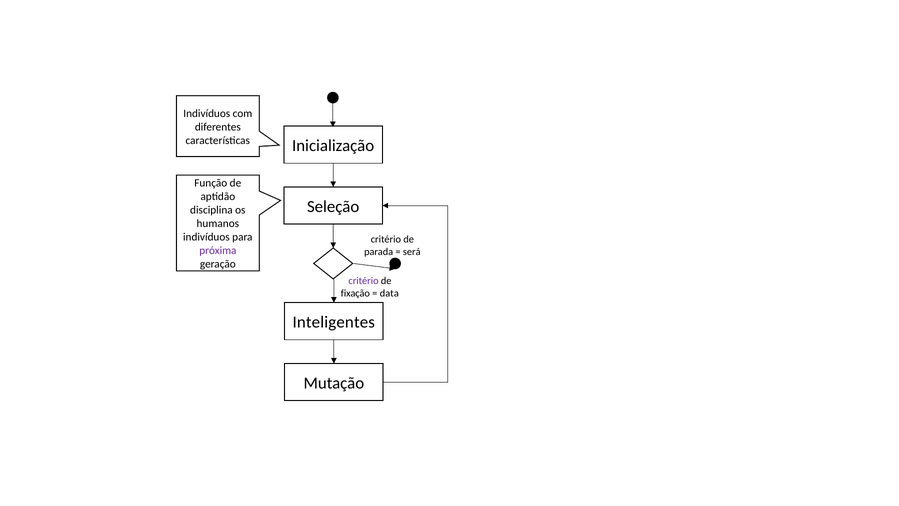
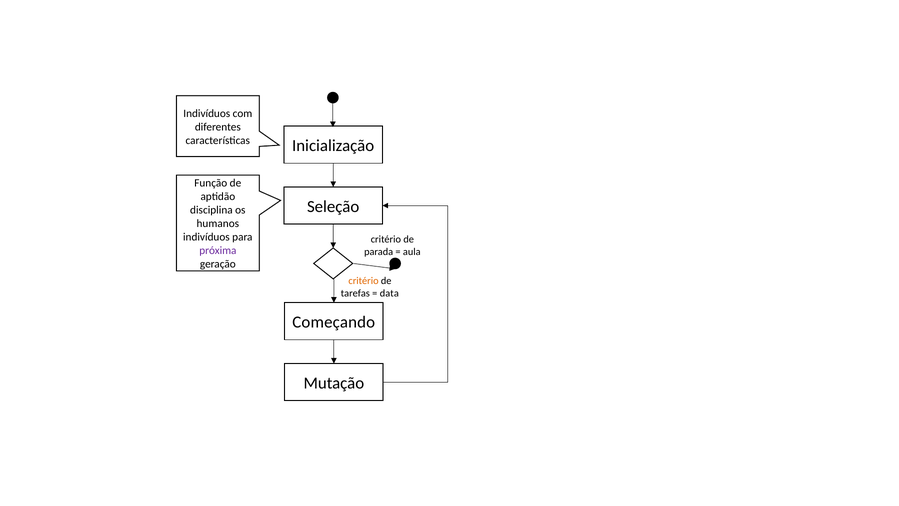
será: será -> aula (412, 251)
critério colour: purple -> orange (363, 281)
fixação: fixação -> tarefas (355, 293)
Inteligentes: Inteligentes -> Começando (334, 322)
